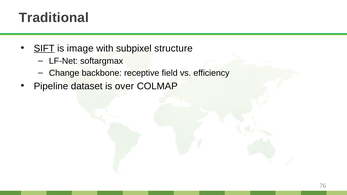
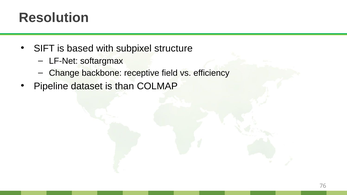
Traditional: Traditional -> Resolution (54, 18)
SIFT underline: present -> none (44, 48)
image: image -> based (80, 48)
over: over -> than (124, 86)
